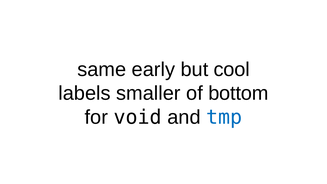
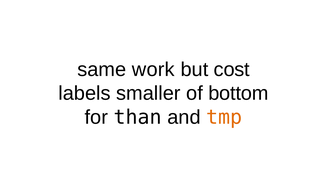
early: early -> work (153, 69)
cool: cool -> cost (232, 69)
void: void -> than (138, 117)
tmp colour: blue -> orange (224, 117)
